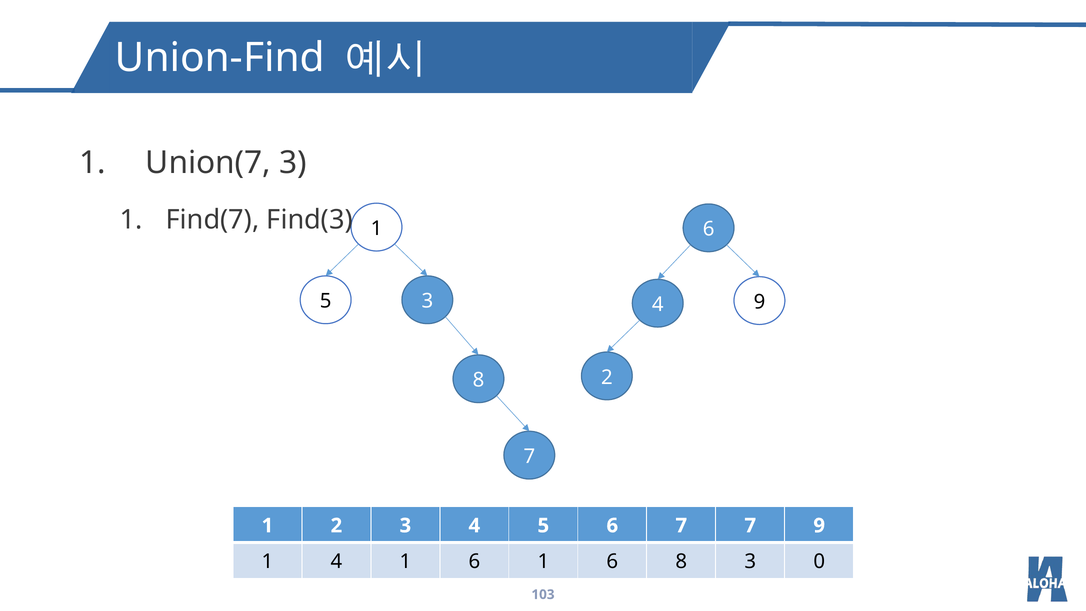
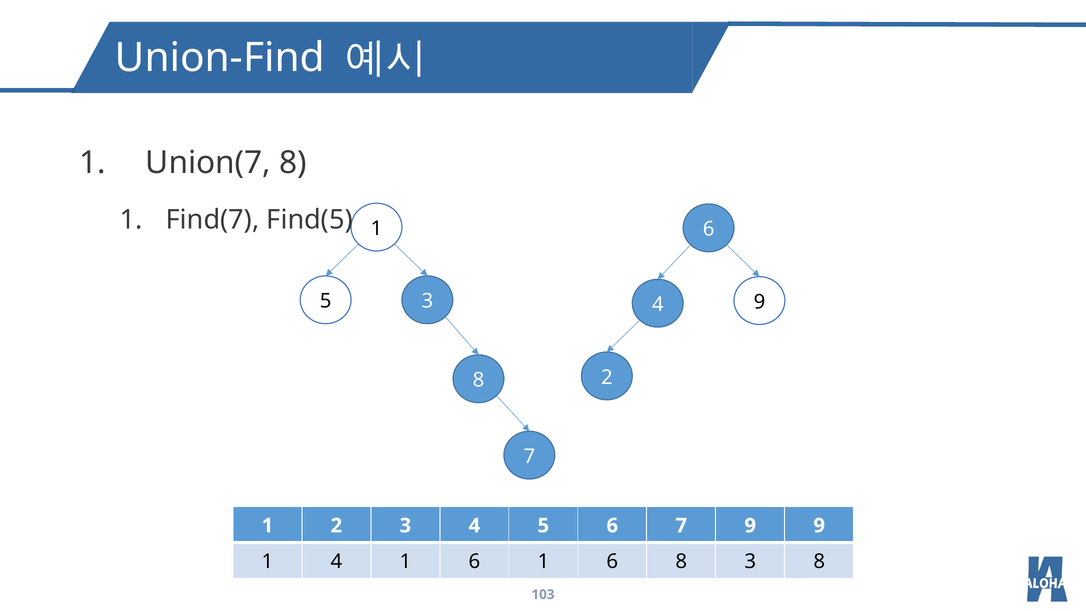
Union(7 3: 3 -> 8 (293, 163)
Find(3: Find(3 -> Find(5 (310, 220)
7 7: 7 -> 9 (750, 526)
3 0: 0 -> 8 (819, 561)
